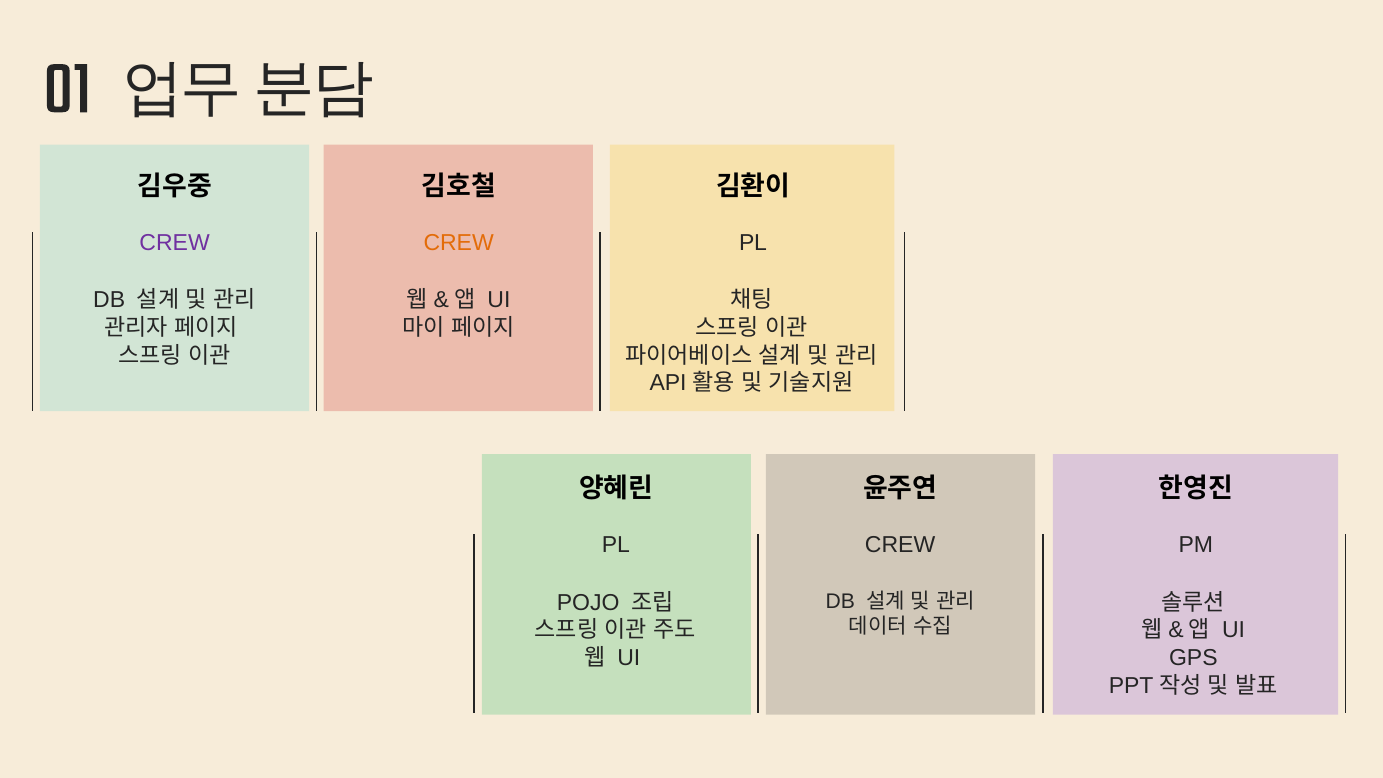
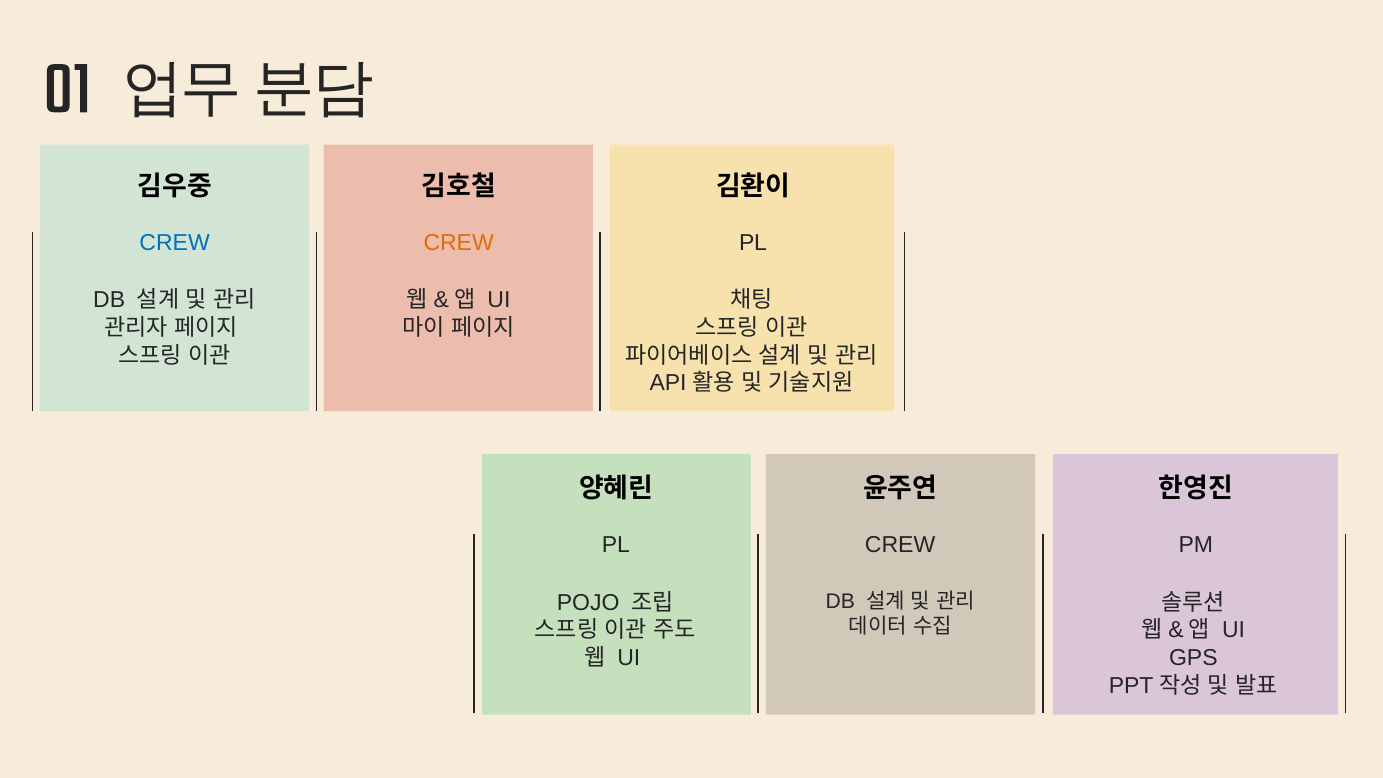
CREW colour: purple -> blue (175, 243)
